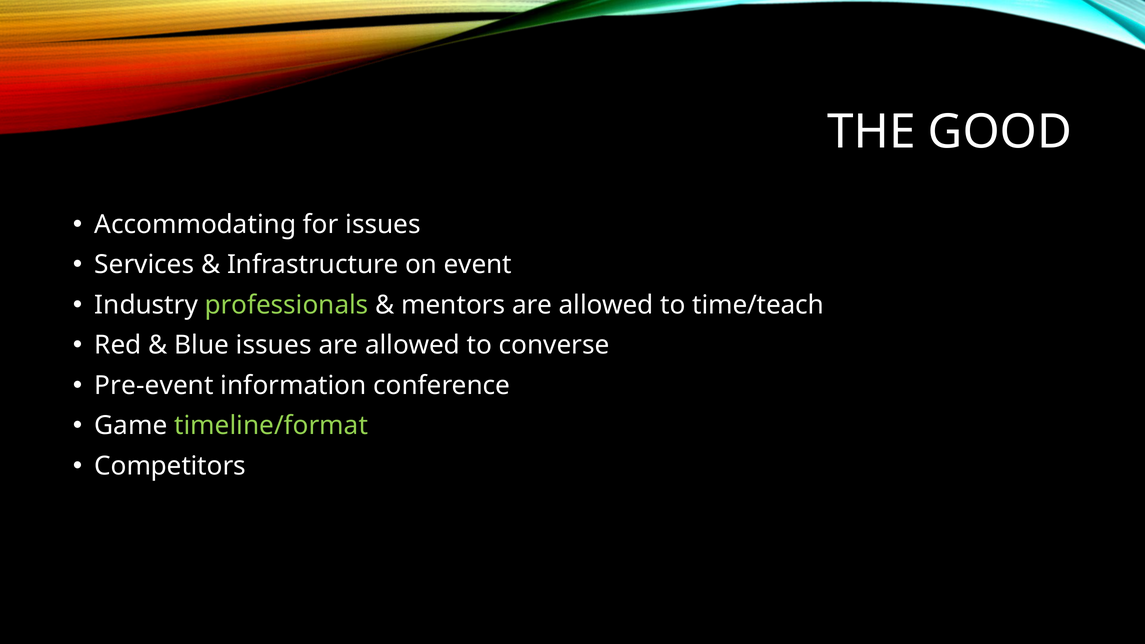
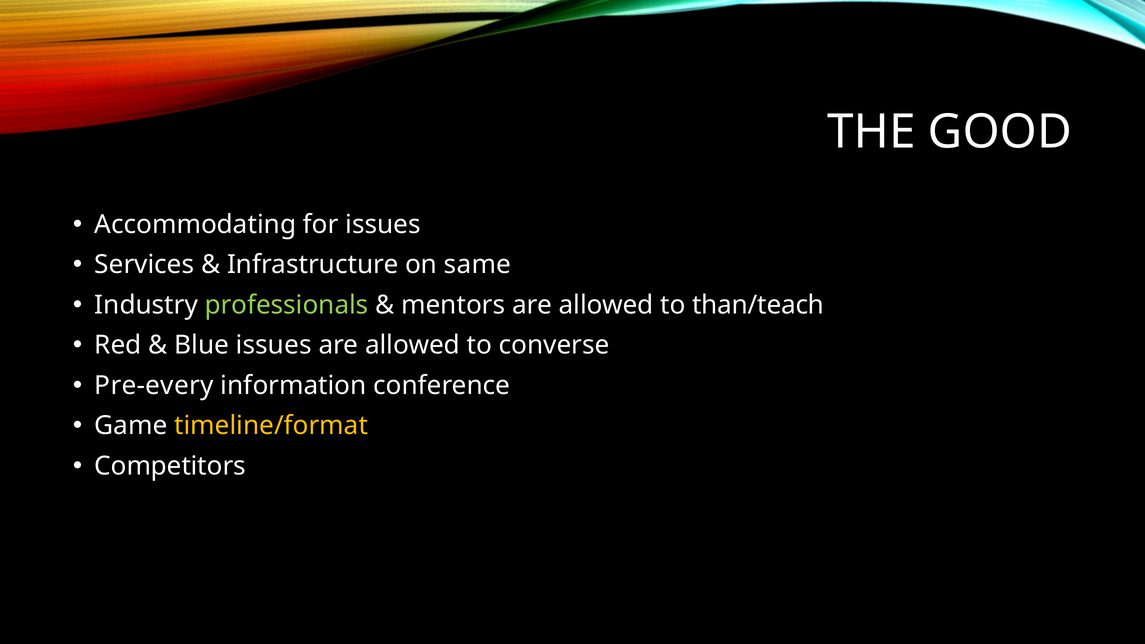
event: event -> same (478, 265)
time/teach: time/teach -> than/teach (758, 305)
Pre-event: Pre-event -> Pre-every (154, 385)
timeline/format colour: light green -> yellow (271, 426)
